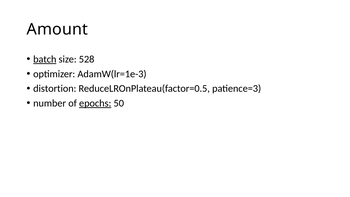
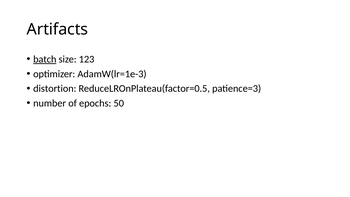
Amount: Amount -> Artifacts (57, 29)
528: 528 -> 123 (87, 59)
epochs underline: present -> none (95, 103)
